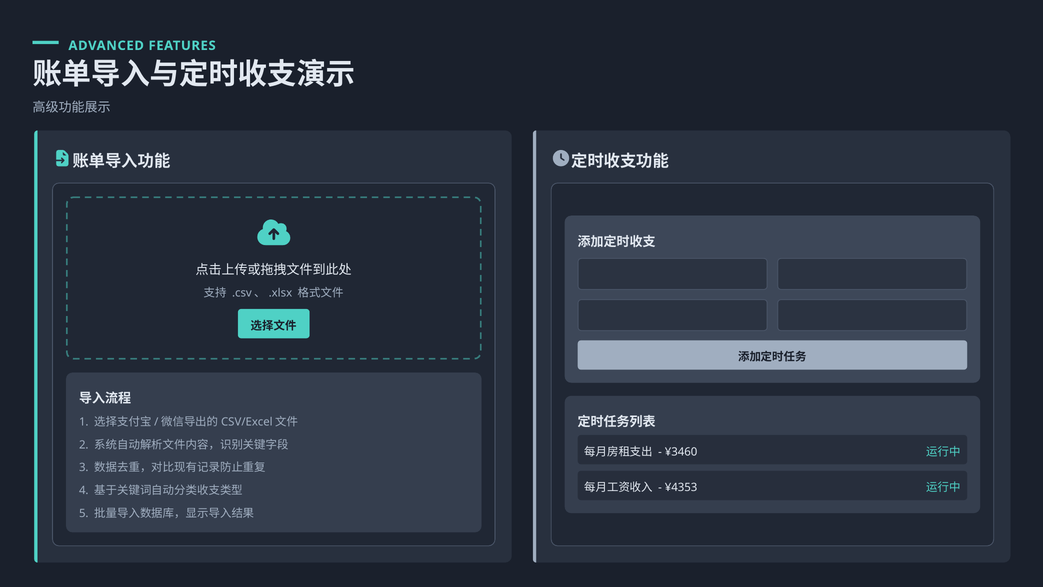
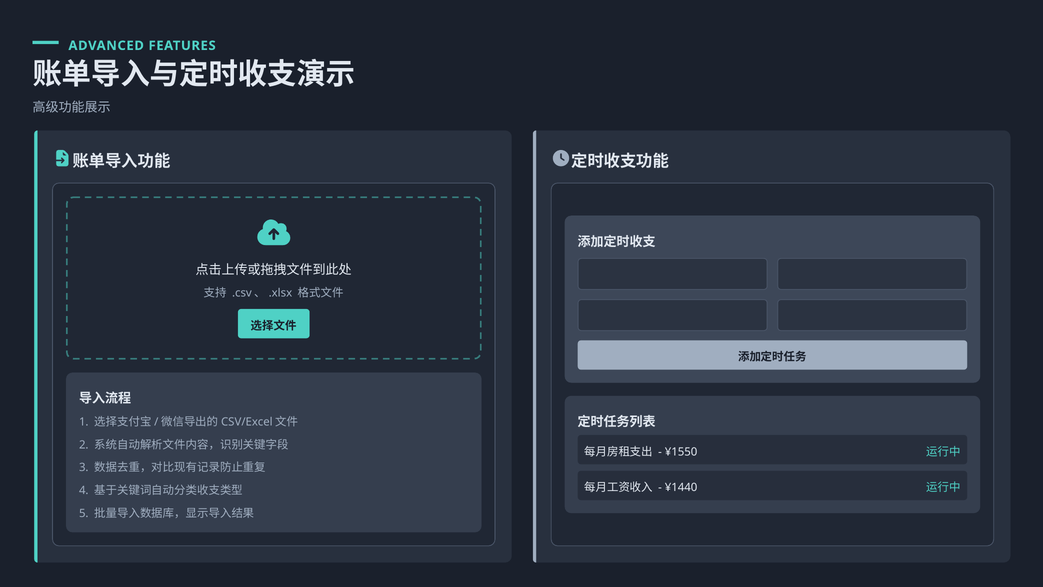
¥3460: ¥3460 -> ¥1550 (681, 452)
¥4353: ¥4353 -> ¥1440 (681, 487)
